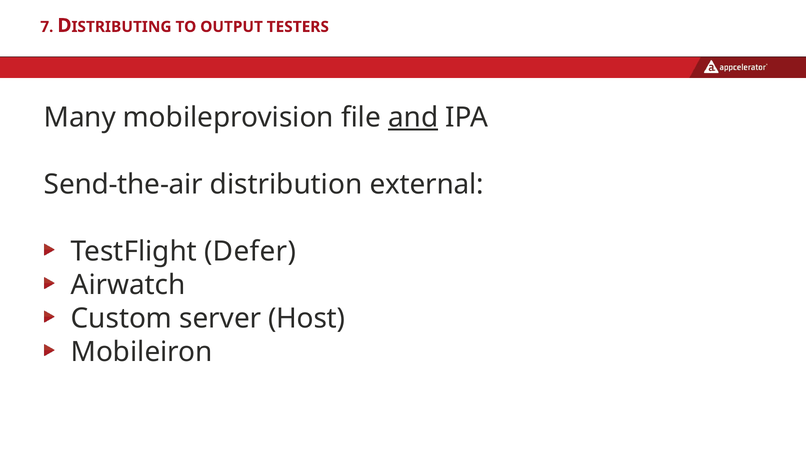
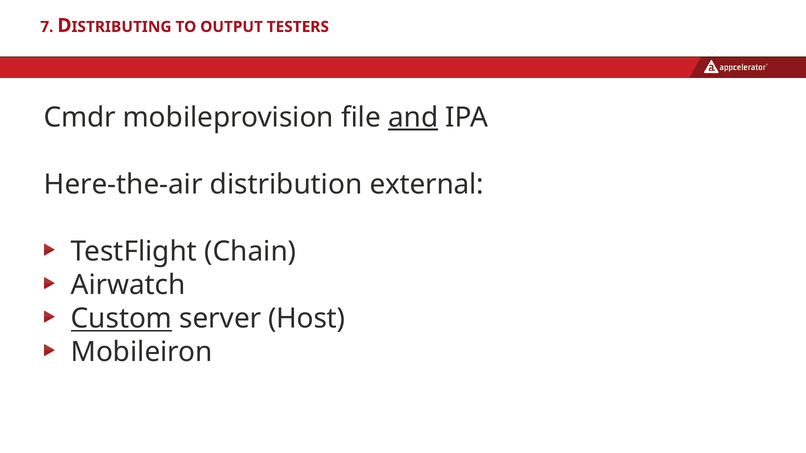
Many: Many -> Cmdr (80, 118)
Send-the-air: Send-the-air -> Here-the-air (123, 185)
Defer: Defer -> Chain (250, 252)
Custom underline: none -> present (121, 319)
